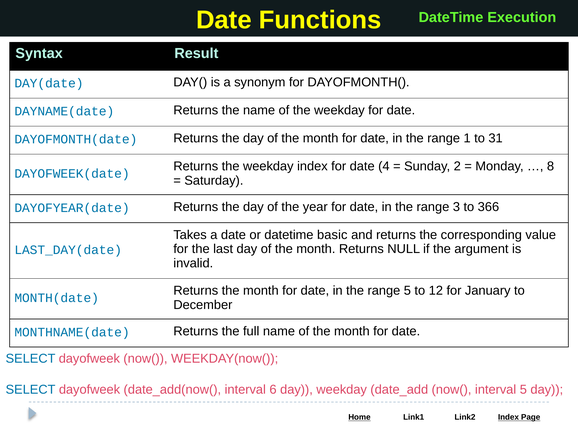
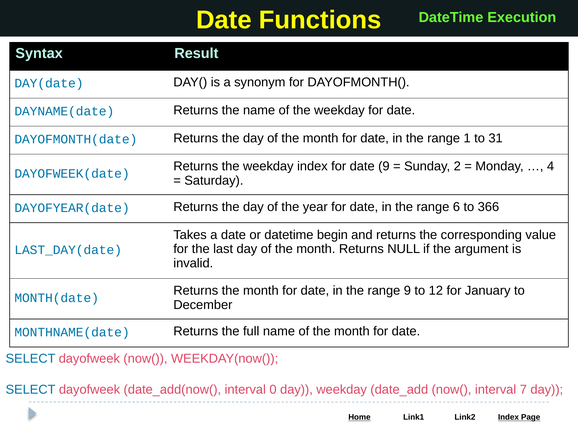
date 4: 4 -> 9 (384, 166)
8: 8 -> 4 (551, 166)
3: 3 -> 6 (456, 207)
basic: basic -> begin (332, 235)
range 5: 5 -> 9 (407, 290)
6: 6 -> 0 (273, 389)
interval 5: 5 -> 7 (523, 389)
